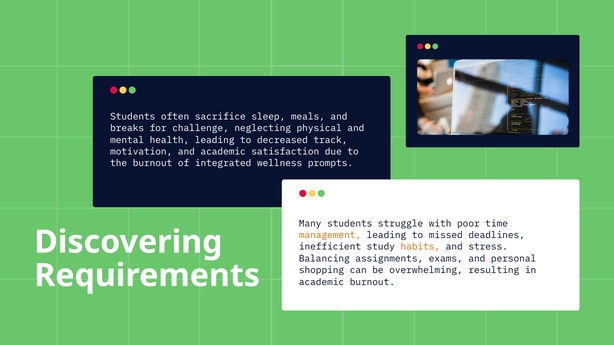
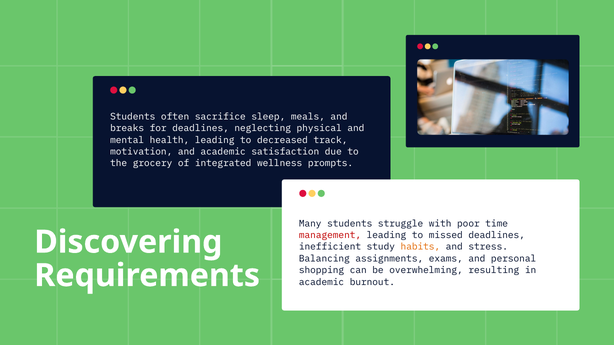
for challenge: challenge -> deadlines (201, 128)
the burnout: burnout -> grocery (153, 164)
management colour: orange -> red (330, 235)
